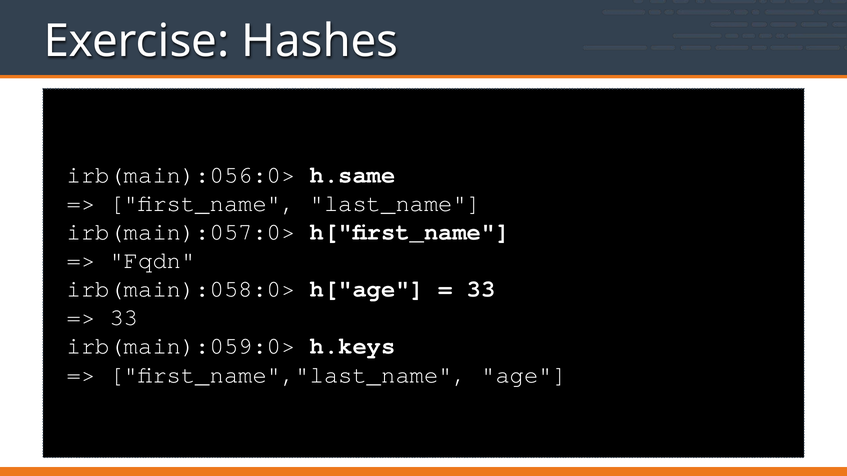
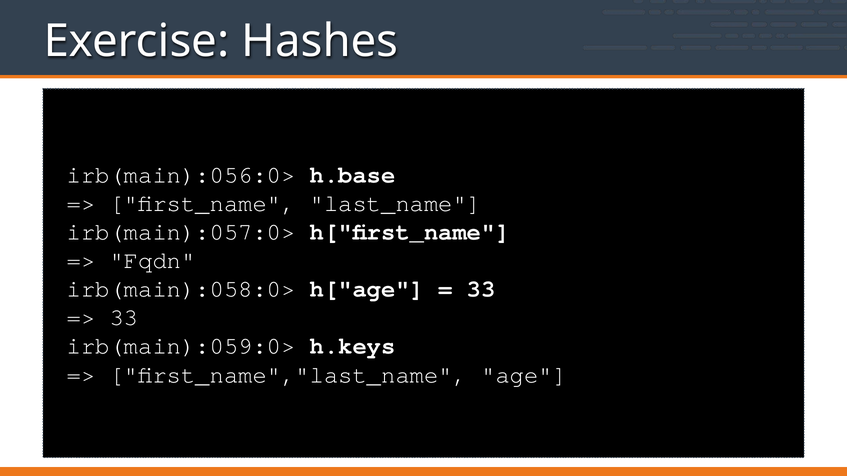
h.same: h.same -> h.base (353, 175)
